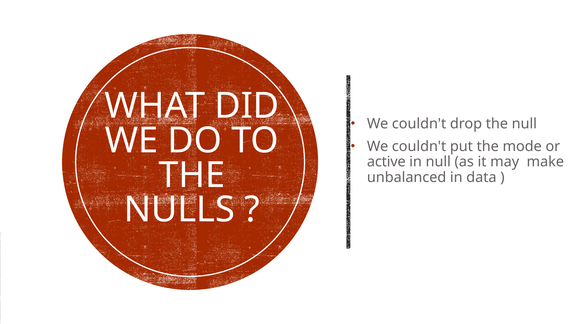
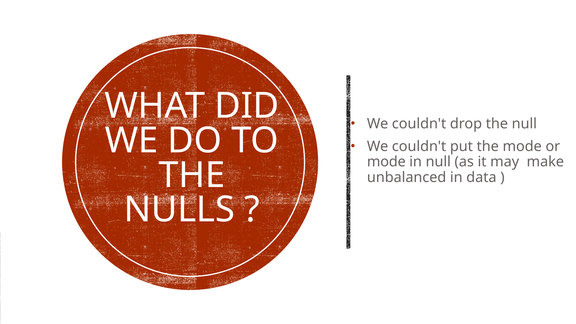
active: active -> mode (386, 162)
